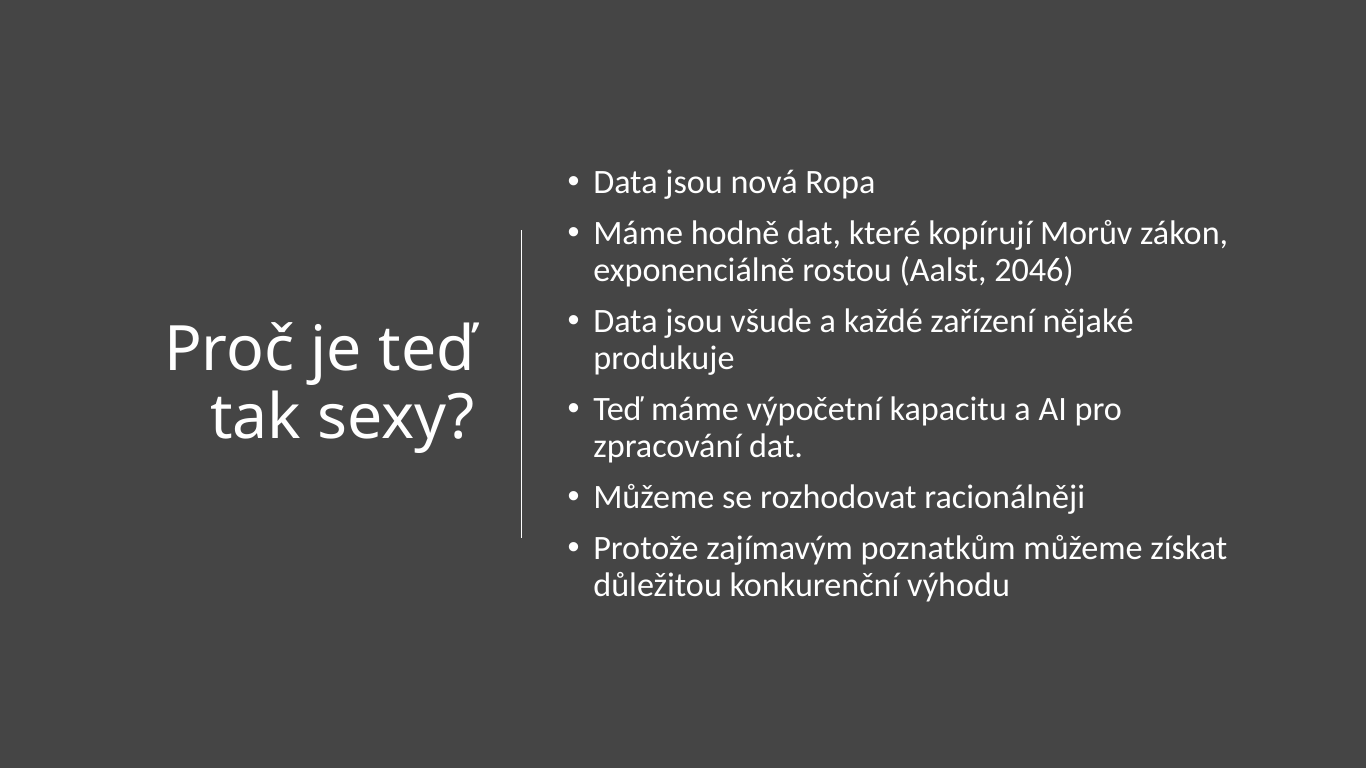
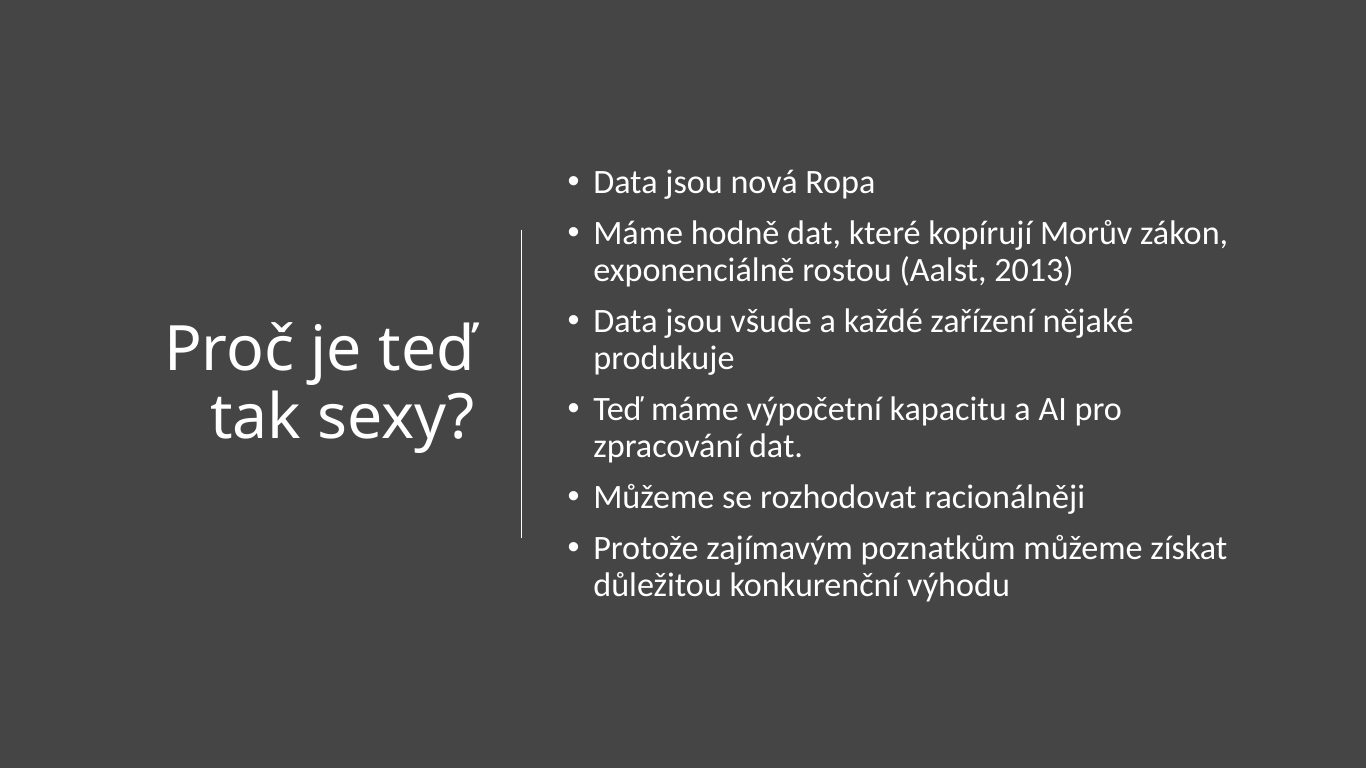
2046: 2046 -> 2013 (1034, 270)
